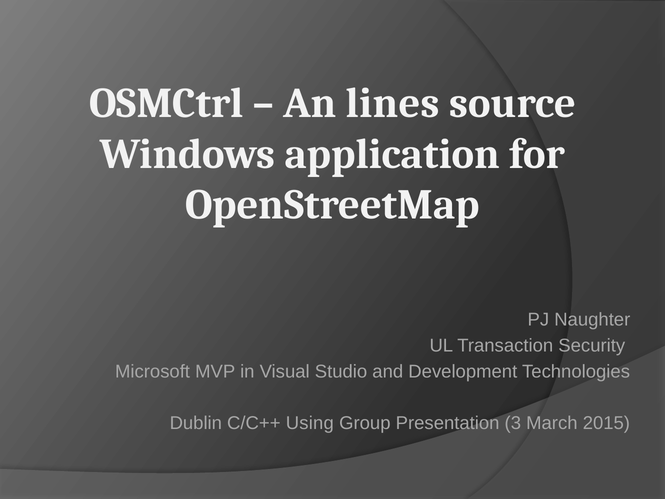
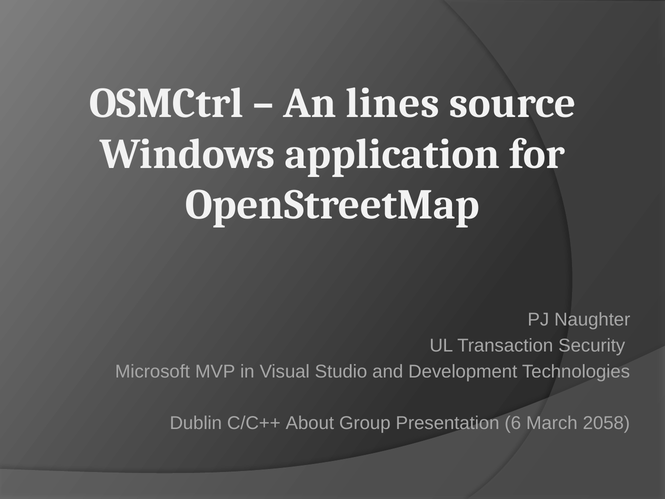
Using: Using -> About (310, 423)
3: 3 -> 6 (513, 423)
2015: 2015 -> 2058 (606, 423)
